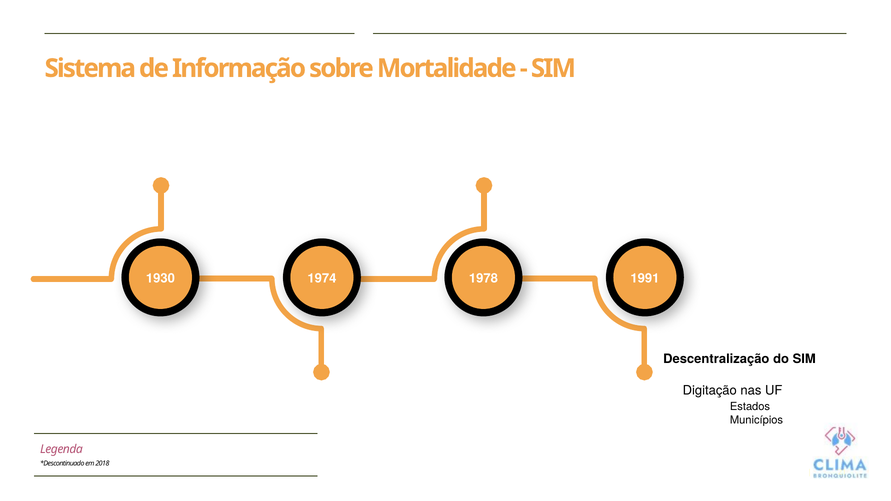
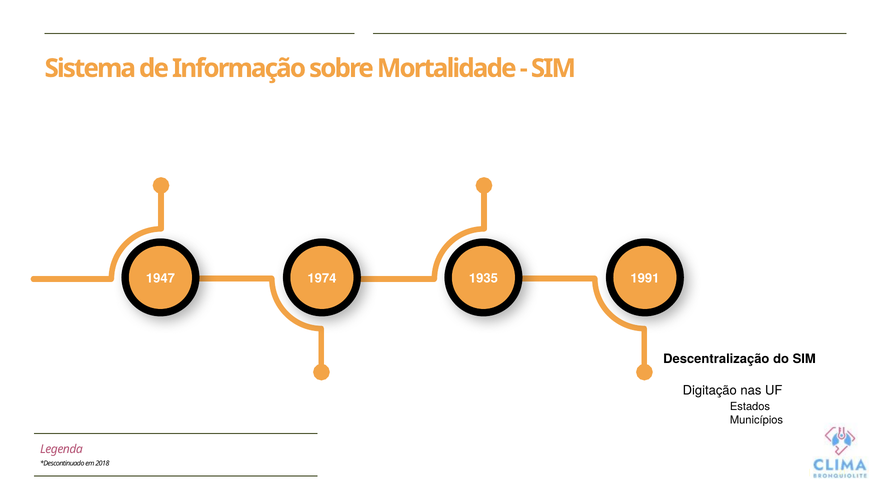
1930: 1930 -> 1947 (160, 278)
1978: 1978 -> 1935 (483, 278)
